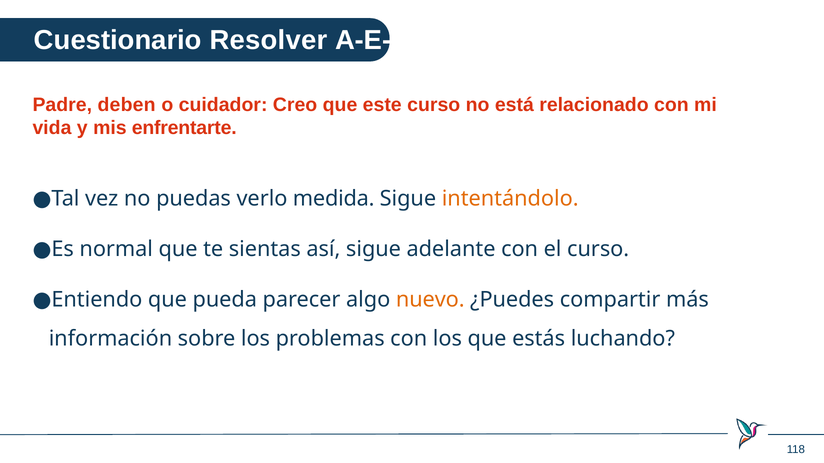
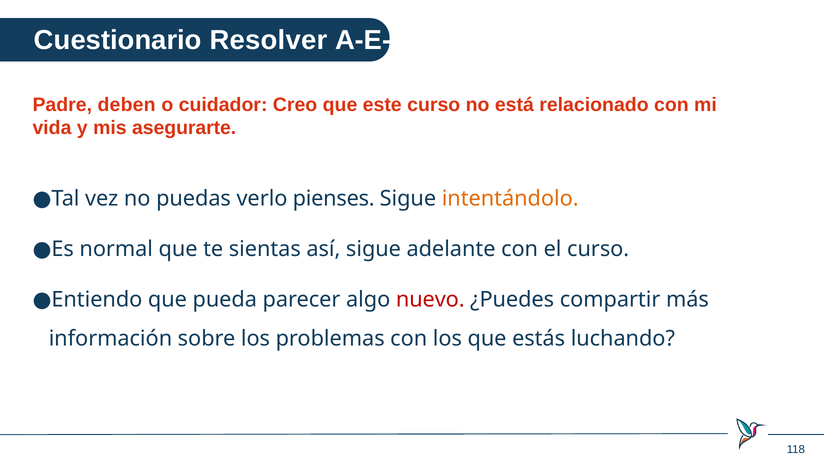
enfrentarte: enfrentarte -> asegurarte (184, 128)
medida: medida -> pienses (334, 199)
nuevo colour: orange -> red (430, 300)
